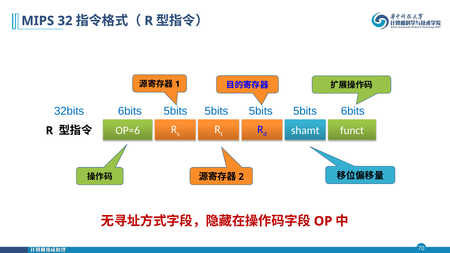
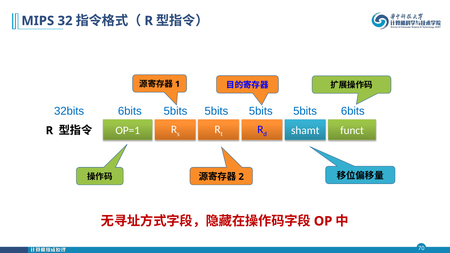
OP=6: OP=6 -> OP=1 (128, 131)
